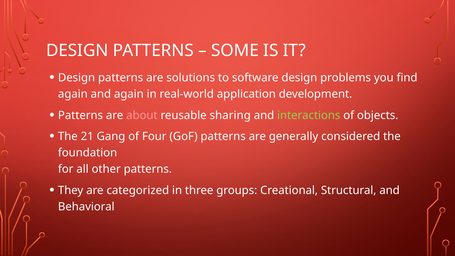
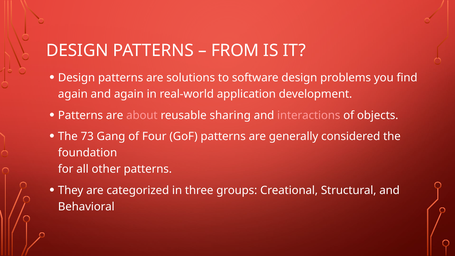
SOME: SOME -> FROM (235, 51)
interactions colour: light green -> pink (309, 115)
21: 21 -> 73 (87, 136)
